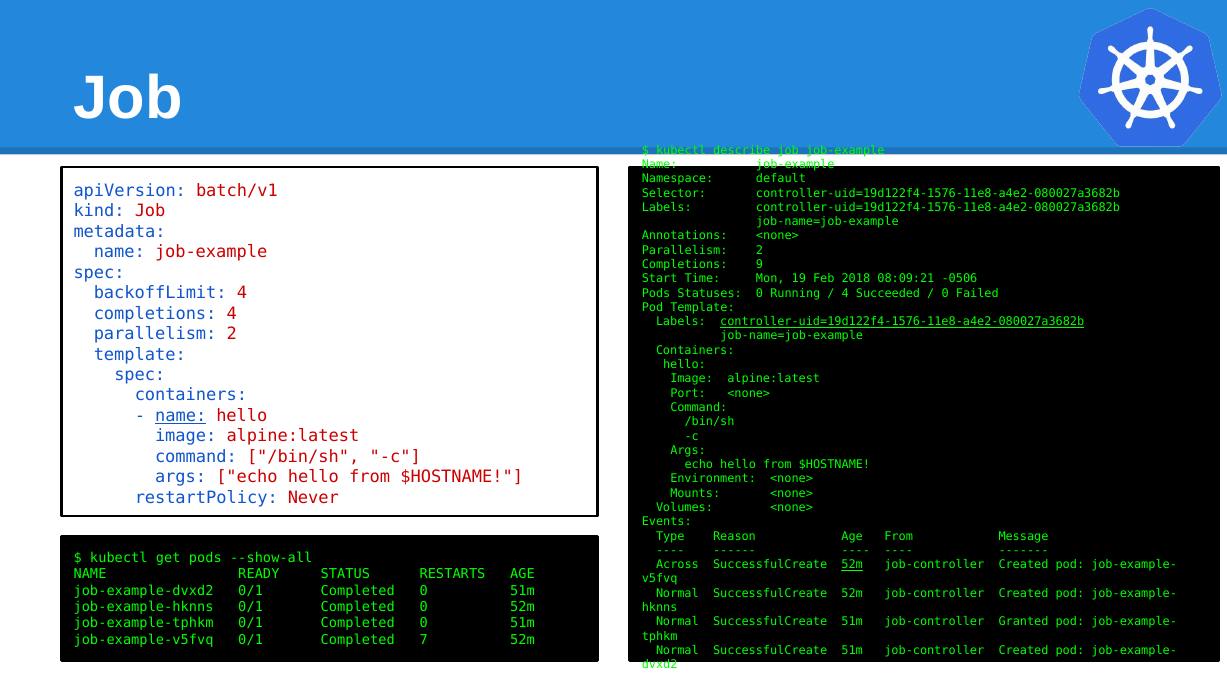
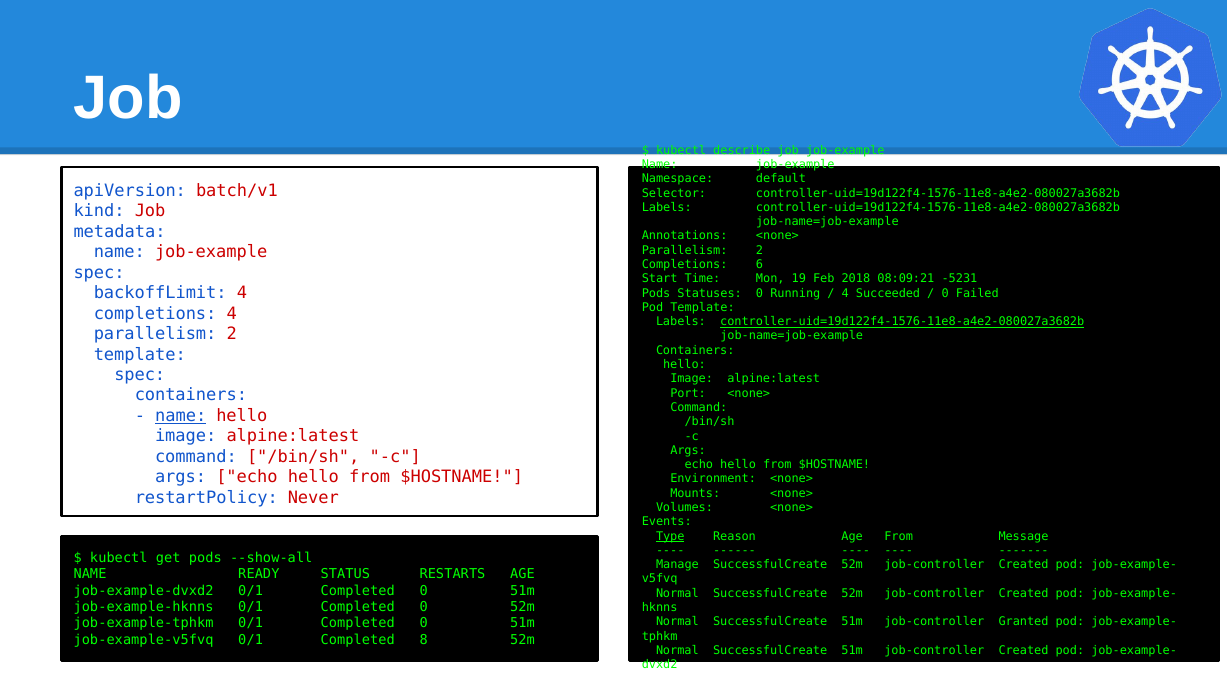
9: 9 -> 6 (760, 265)
-0506: -0506 -> -5231 (959, 279)
Type underline: none -> present (670, 536)
Across: Across -> Manage (677, 565)
52m underline: present -> none (852, 565)
7: 7 -> 8 (424, 640)
